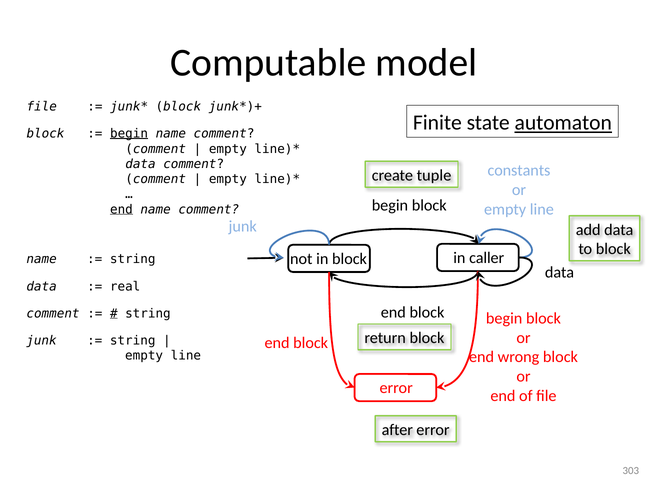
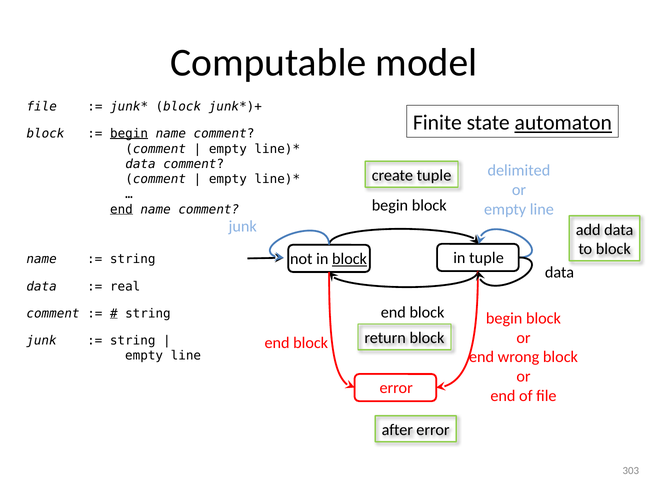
constants: constants -> delimited (519, 170)
block underline: none -> present (350, 259)
in caller: caller -> tuple (487, 258)
